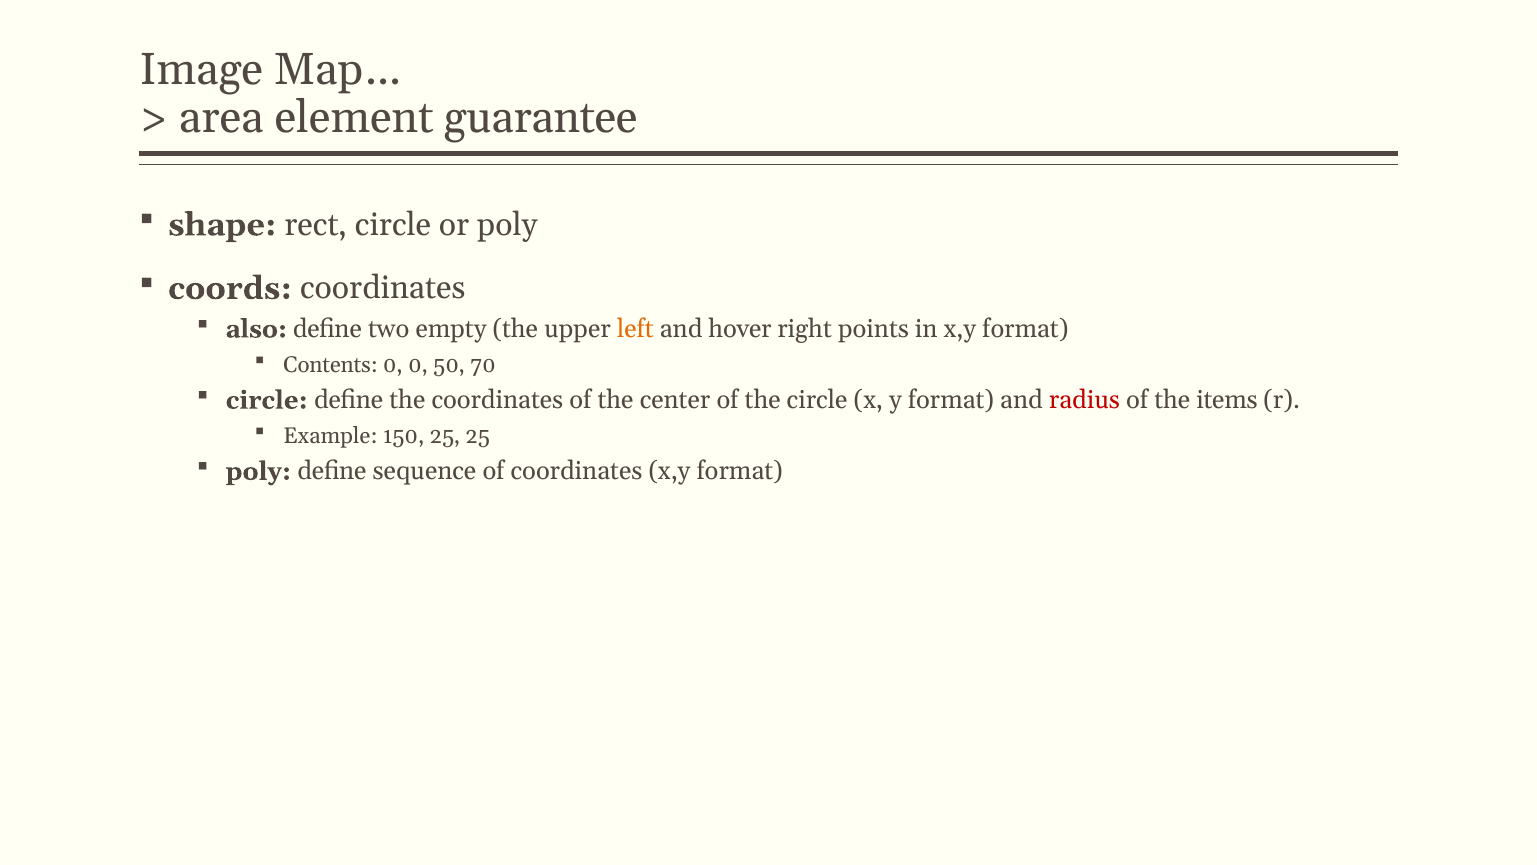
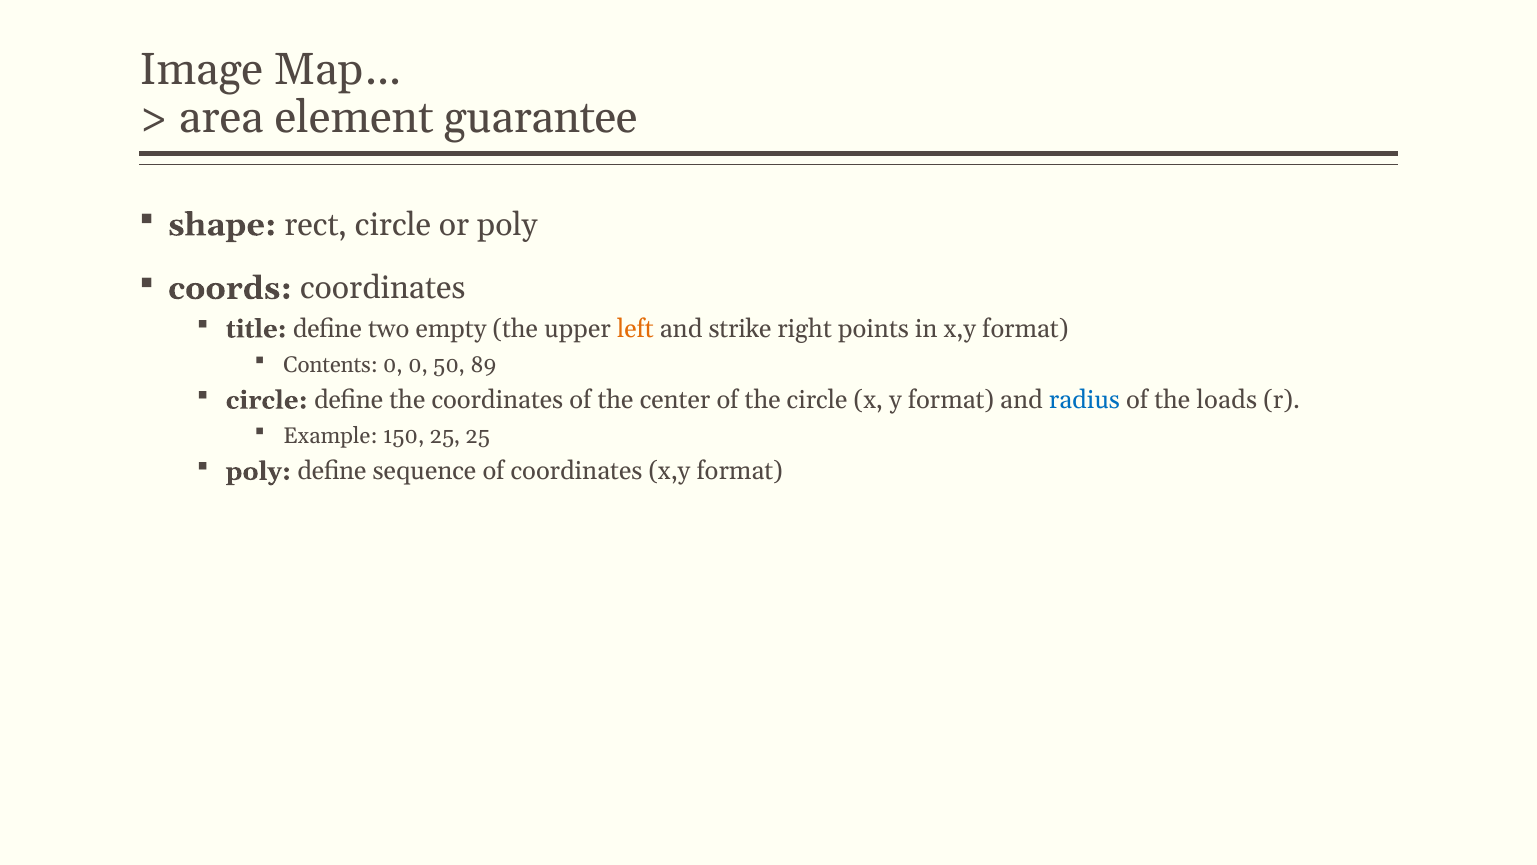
also: also -> title (256, 329)
hover: hover -> strike (740, 329)
70: 70 -> 89 (483, 364)
radius colour: red -> blue (1084, 400)
items: items -> loads (1227, 400)
